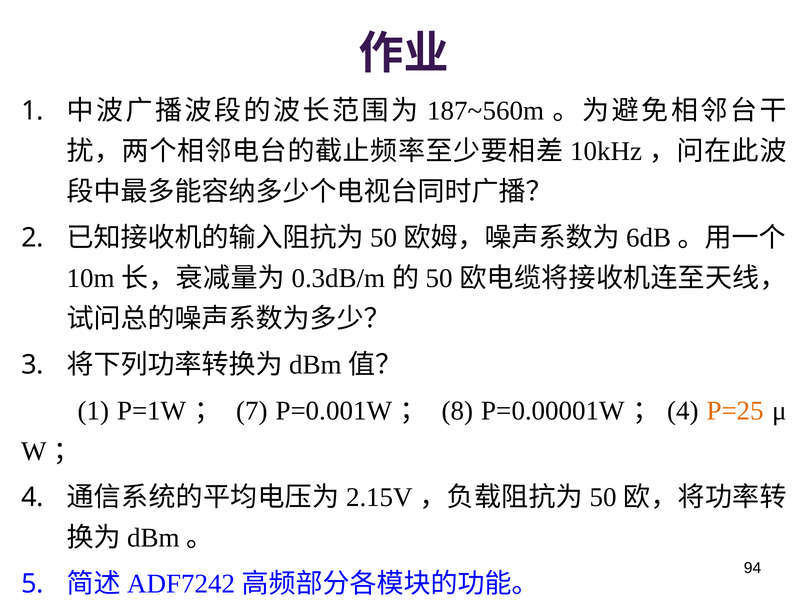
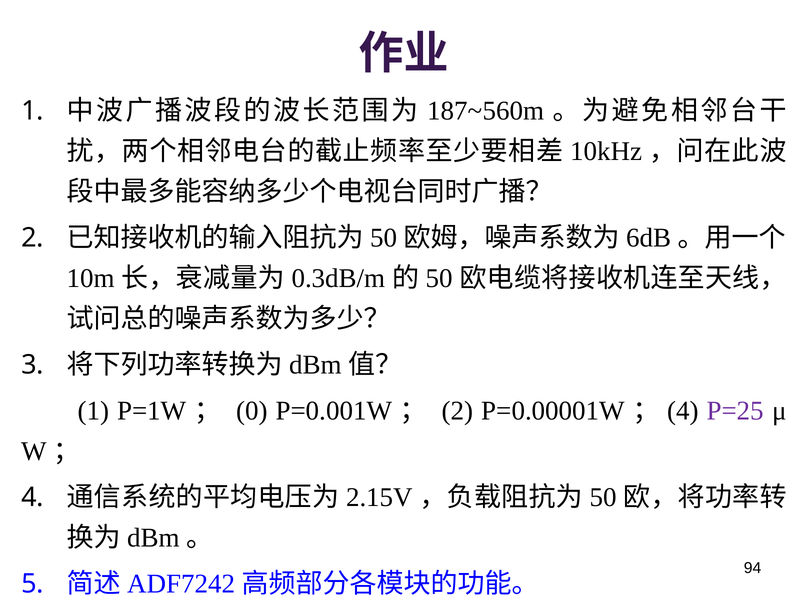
7: 7 -> 0 (252, 410)
8: 8 -> 2 (458, 410)
P=25 colour: orange -> purple (735, 410)
